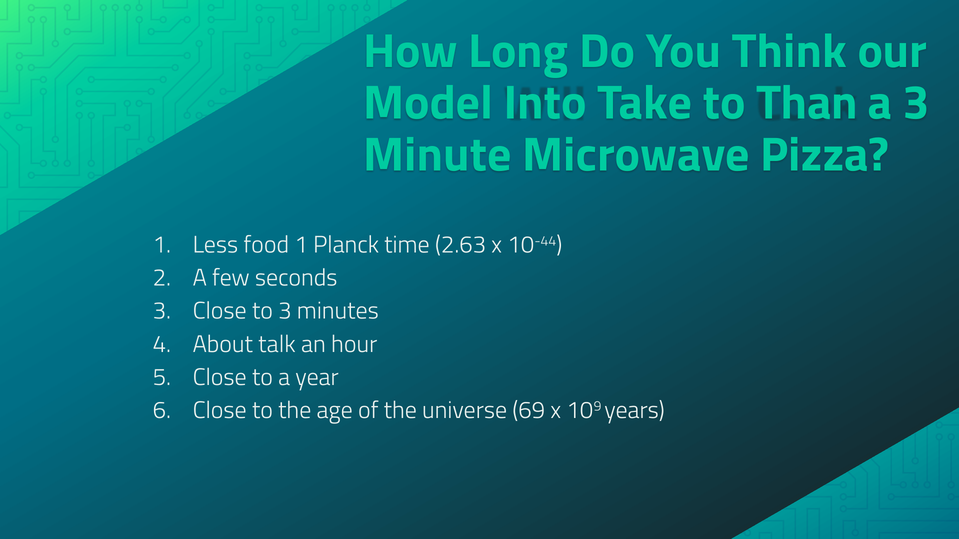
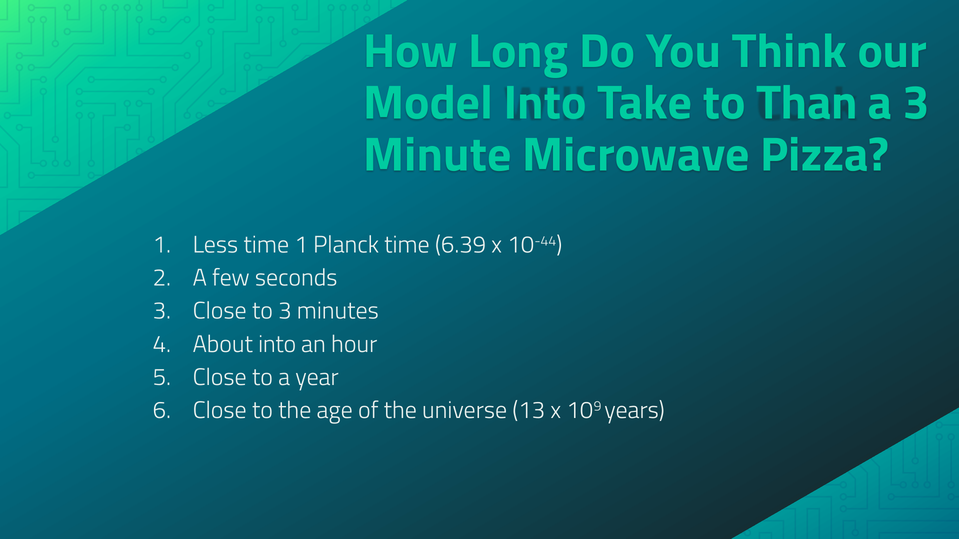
Less food: food -> time (266, 245)
2.63: 2.63 -> 6.39 (461, 245)
About talk: talk -> into (277, 344)
69: 69 -> 13 (529, 411)
